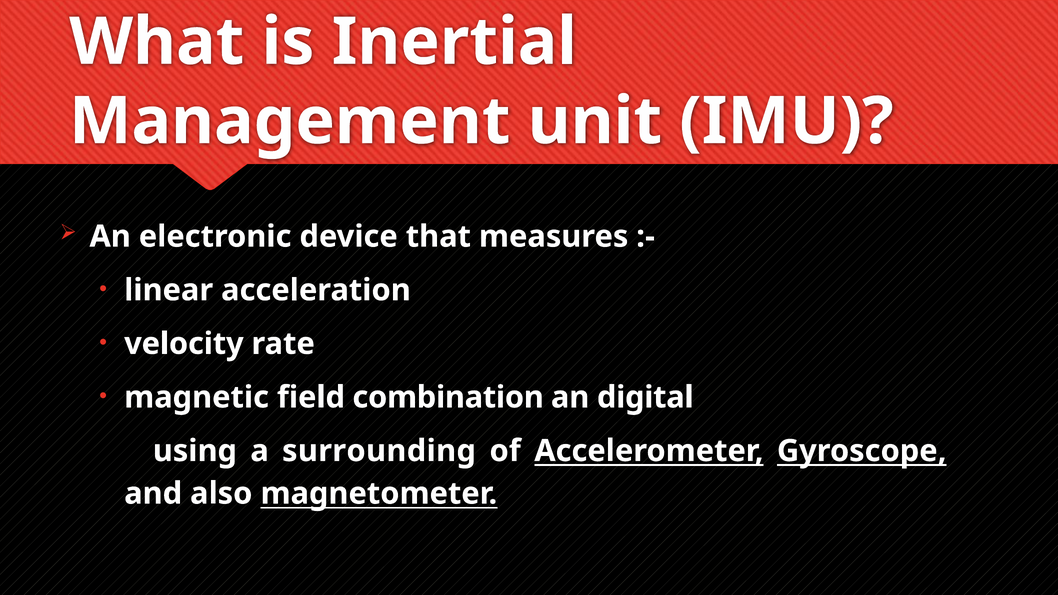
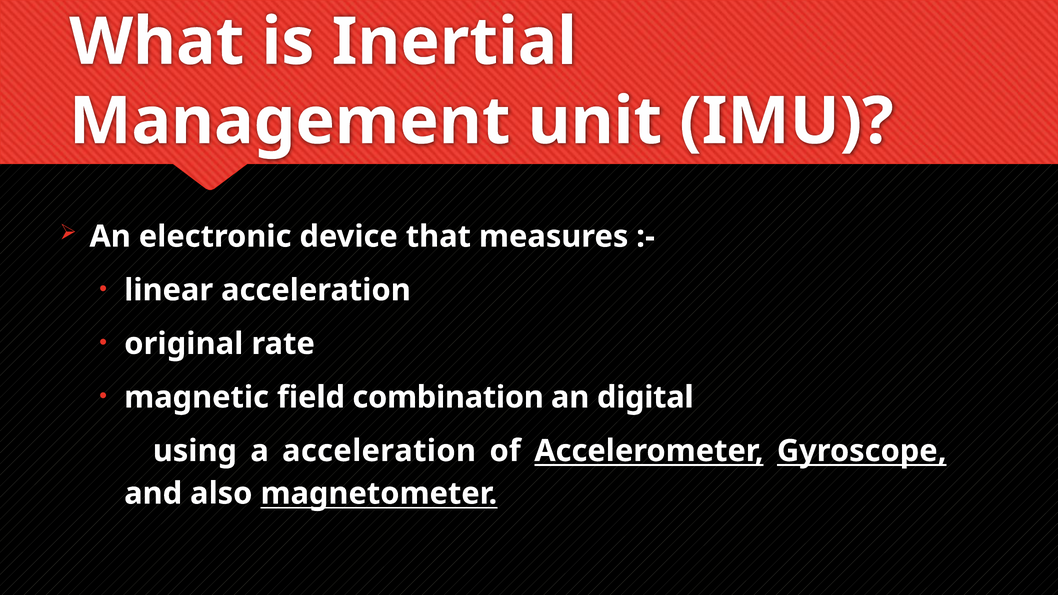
velocity: velocity -> original (184, 344)
a surrounding: surrounding -> acceleration (379, 451)
